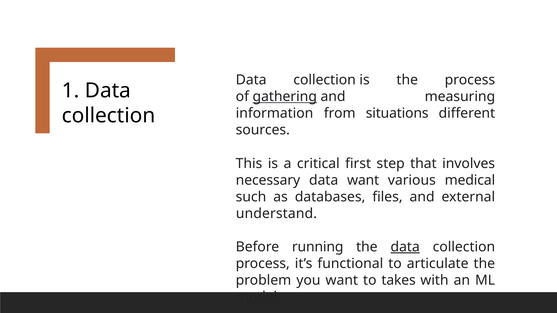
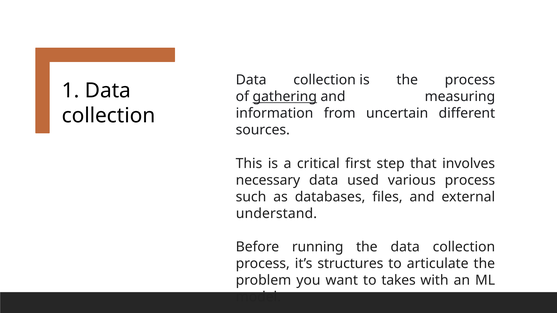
situations: situations -> uncertain (397, 113)
data want: want -> used (363, 180)
various medical: medical -> process (470, 180)
data underline: present -> none (405, 247)
functional: functional -> structures (350, 264)
